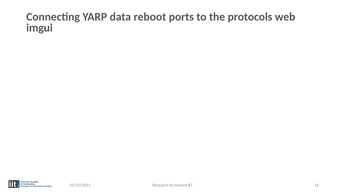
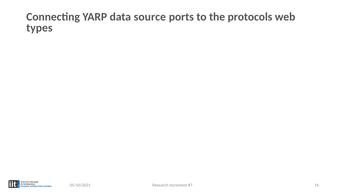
reboot: reboot -> source (150, 17)
imgui: imgui -> types (39, 28)
